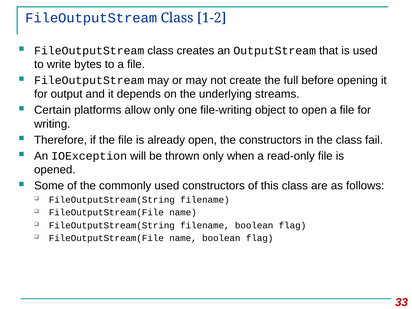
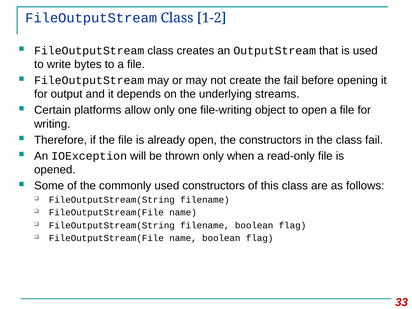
the full: full -> fail (291, 80)
